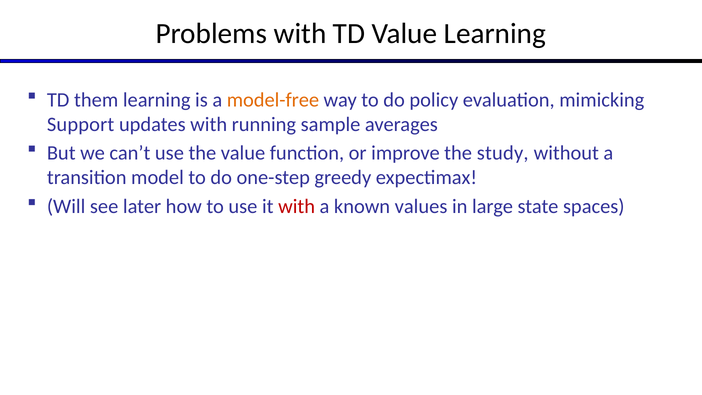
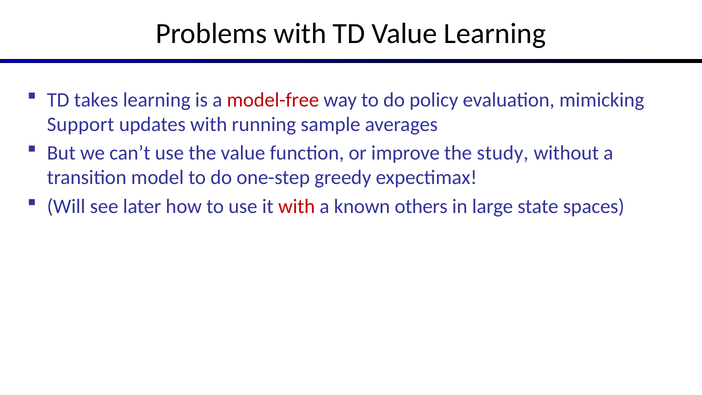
them: them -> takes (96, 100)
model-free colour: orange -> red (273, 100)
values: values -> others (421, 206)
